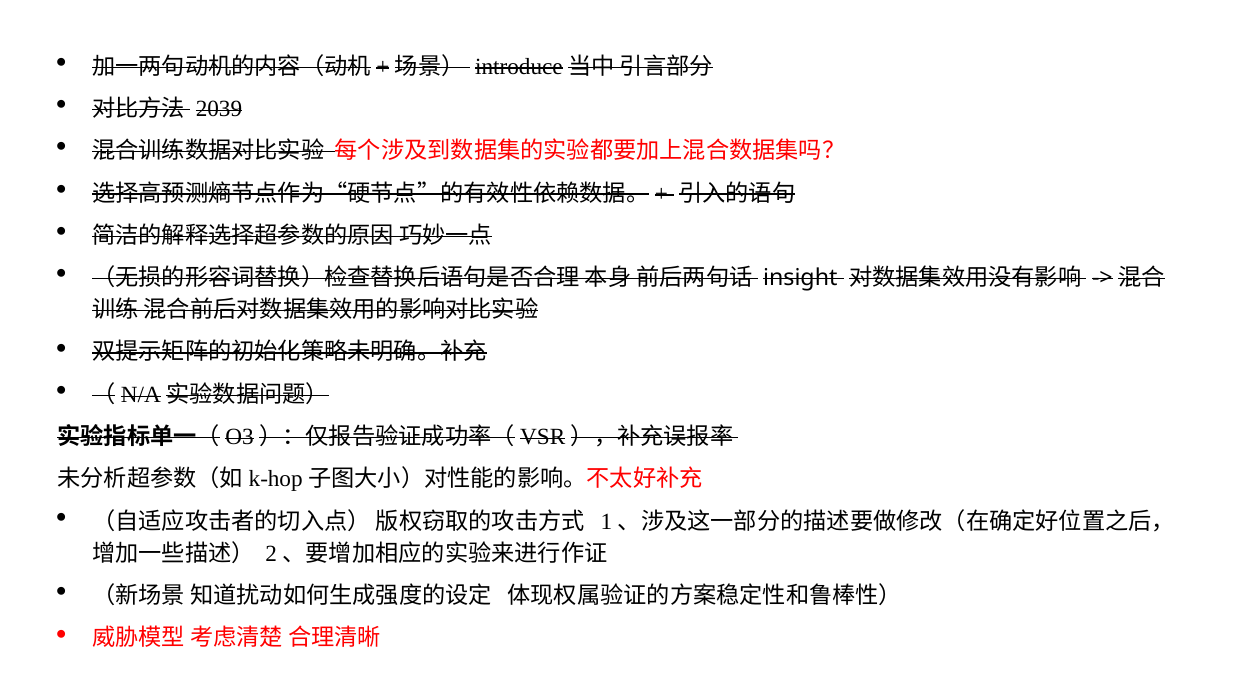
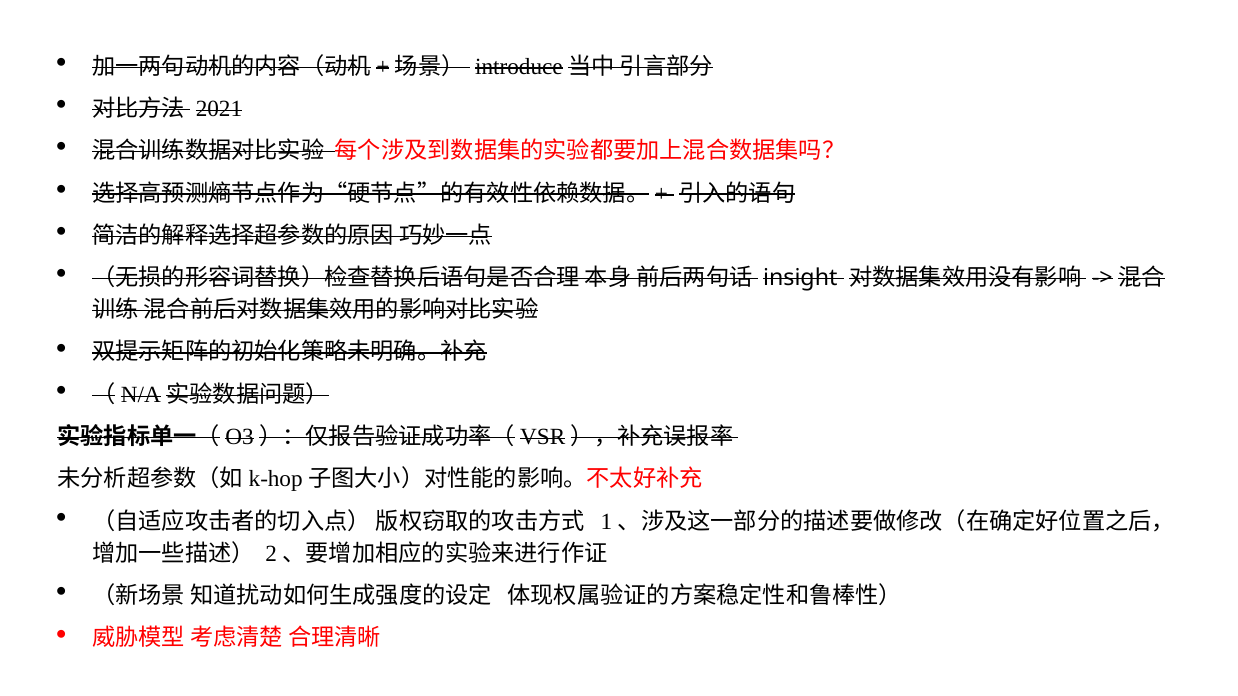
2039: 2039 -> 2021 (219, 109)
